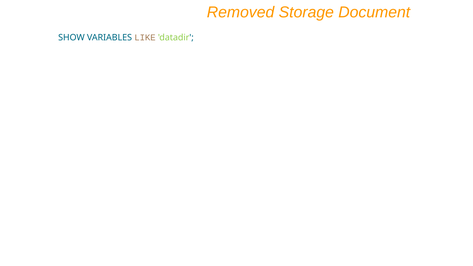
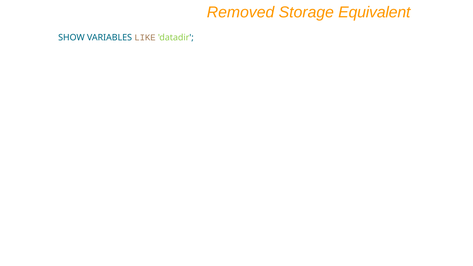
Document: Document -> Equivalent (374, 12)
